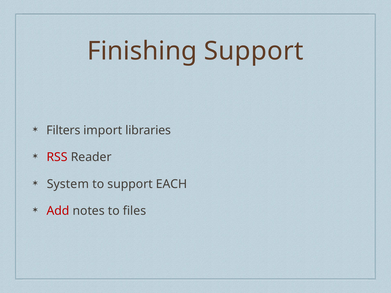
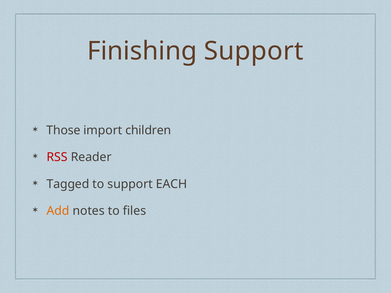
Filters: Filters -> Those (63, 130)
libraries: libraries -> children (148, 130)
System: System -> Tagged (68, 184)
Add colour: red -> orange (58, 211)
